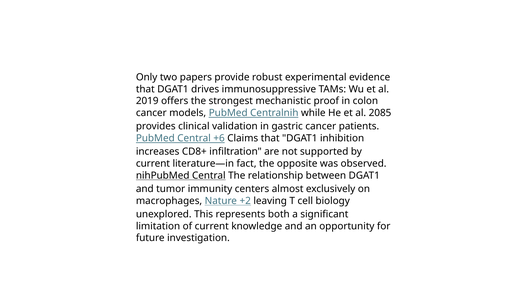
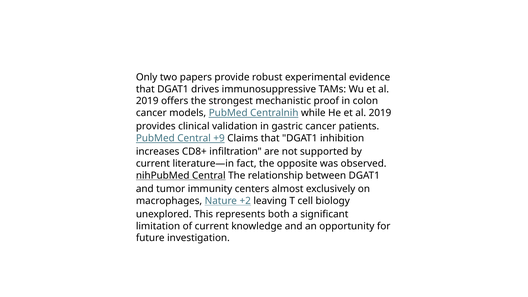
He et al 2085: 2085 -> 2019 (380, 113)
+6: +6 -> +9 (219, 138)
